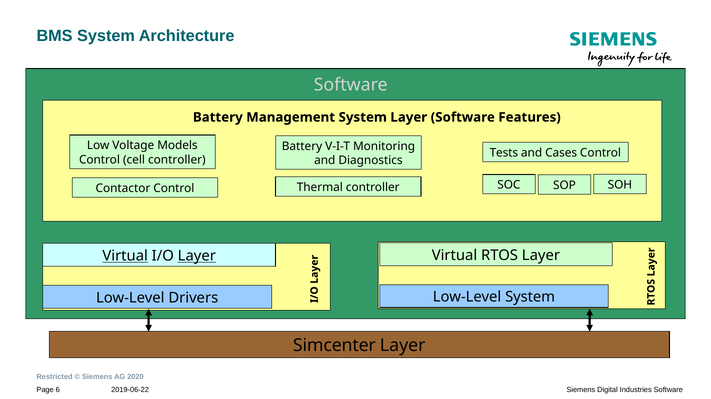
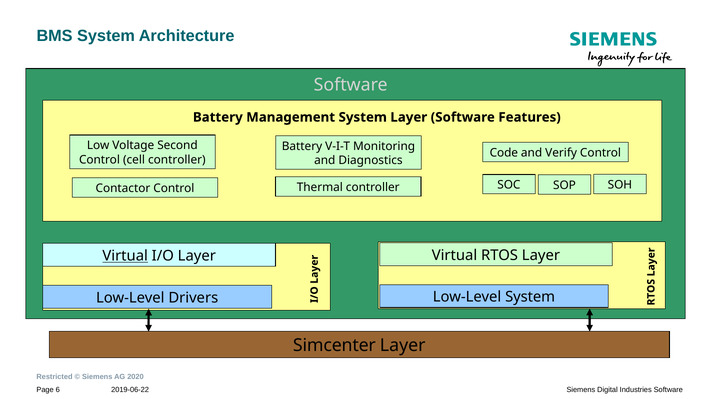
Models: Models -> Second (177, 146)
Tests: Tests -> Code (504, 153)
Cases: Cases -> Verify (561, 153)
Layer underline: present -> none (197, 256)
